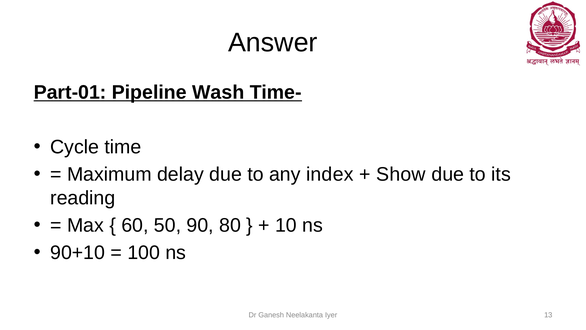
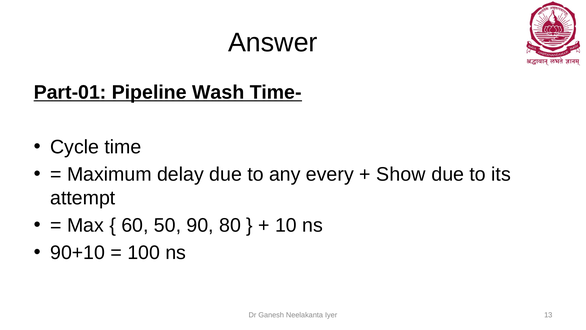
index: index -> every (330, 174)
reading: reading -> attempt (83, 198)
